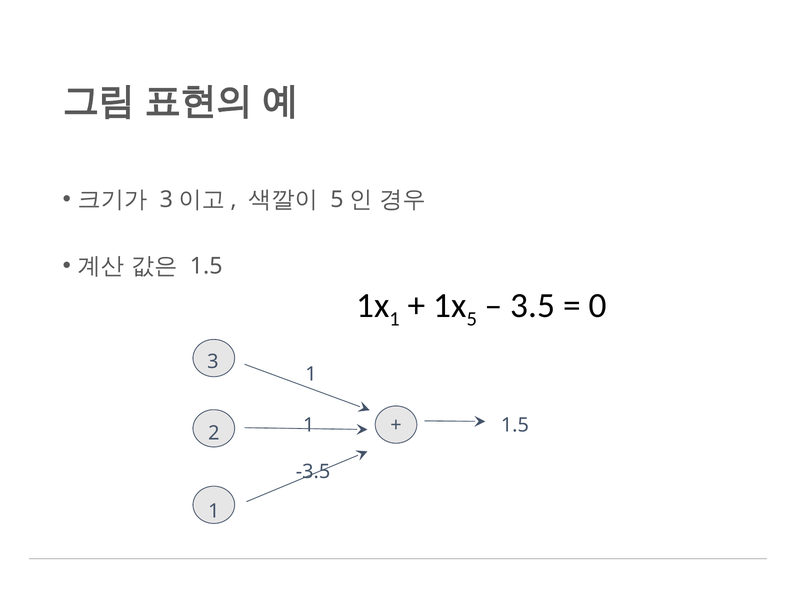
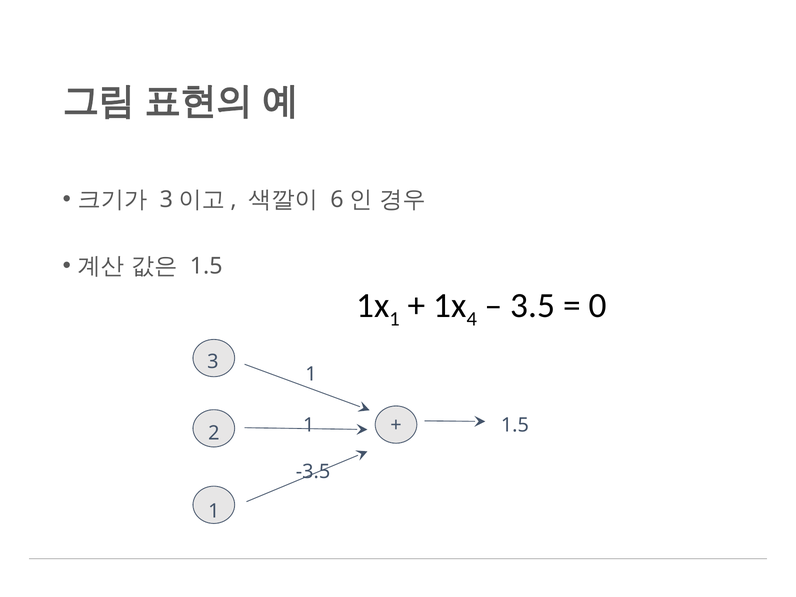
5: 5 -> 6 (337, 199)
5: 5 -> 4 (472, 319)
